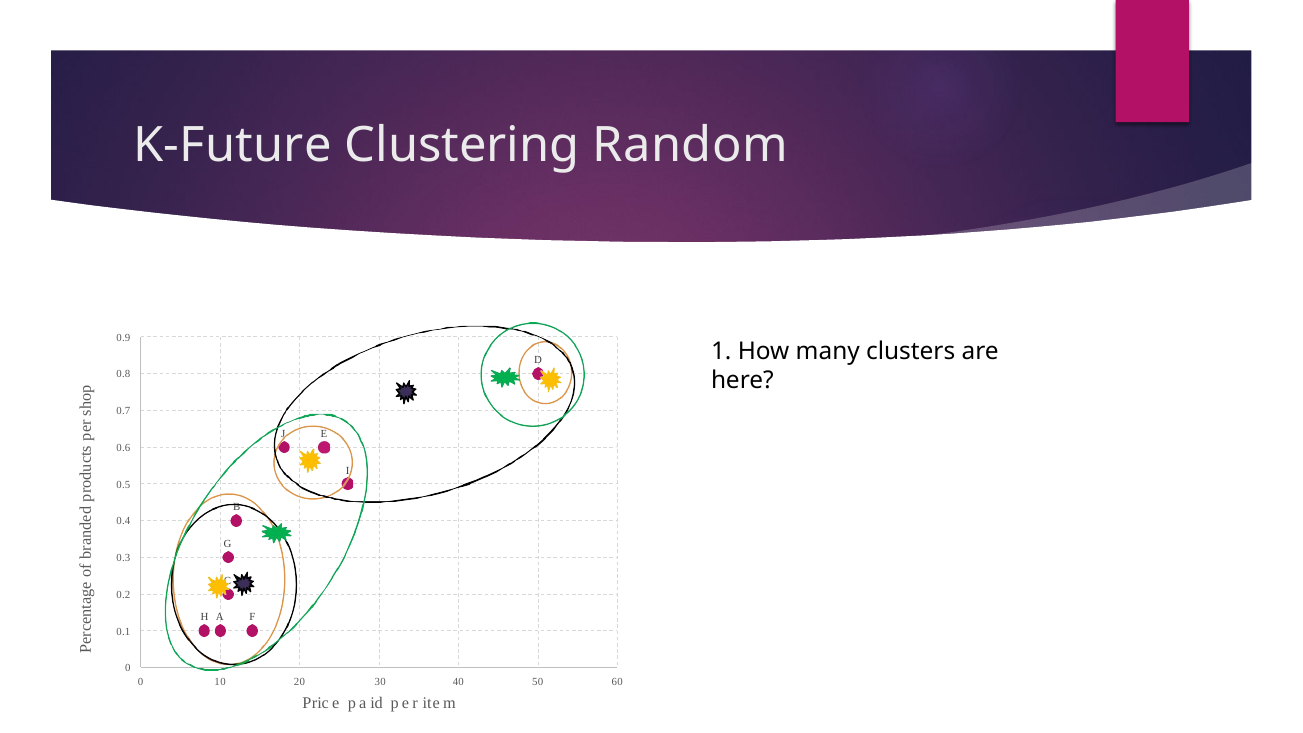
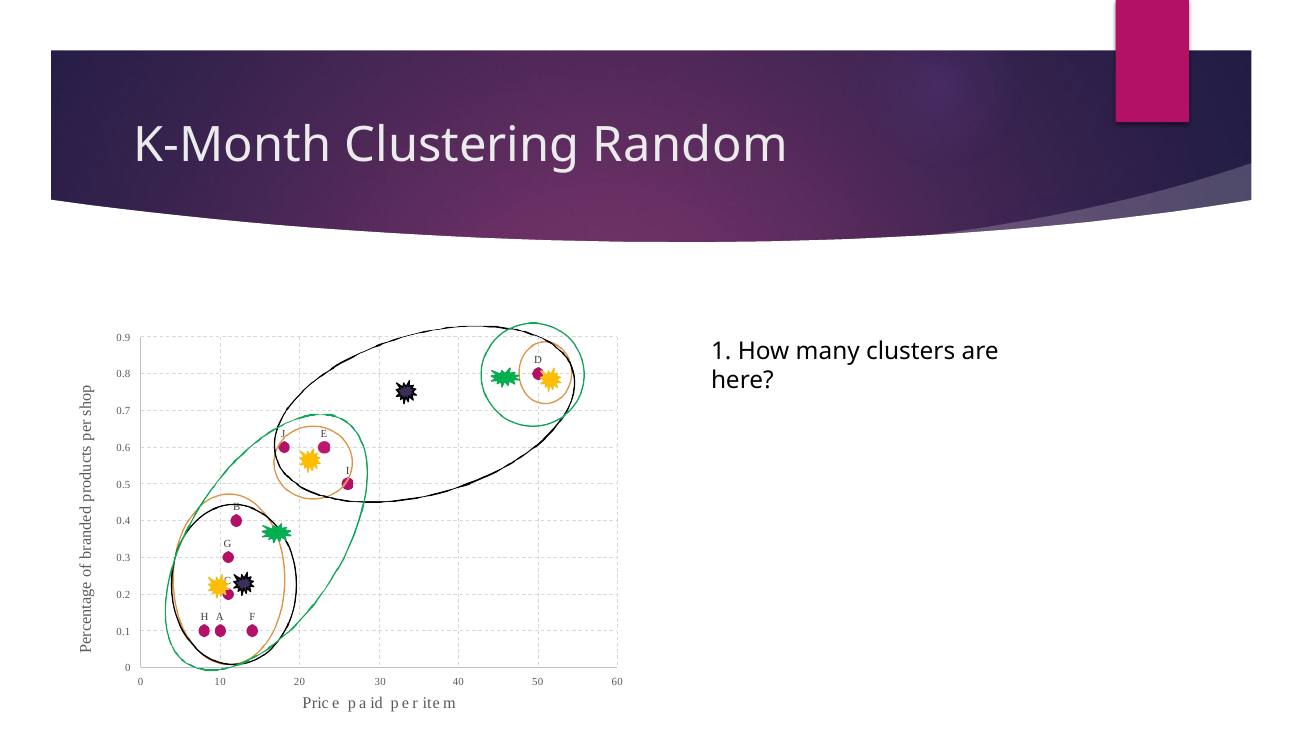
K-Future: K-Future -> K-Month (233, 145)
